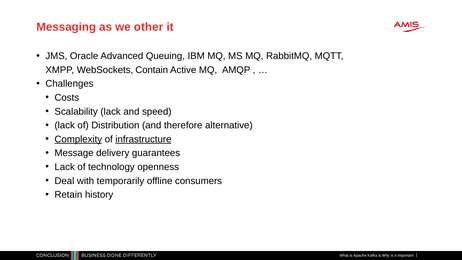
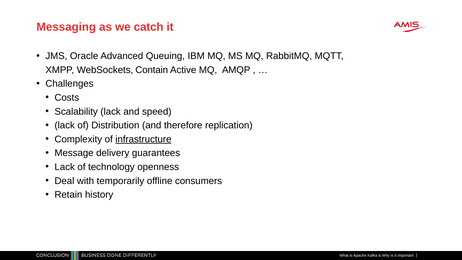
other: other -> catch (149, 27)
alternative: alternative -> replication (229, 125)
Complexity underline: present -> none (78, 139)
